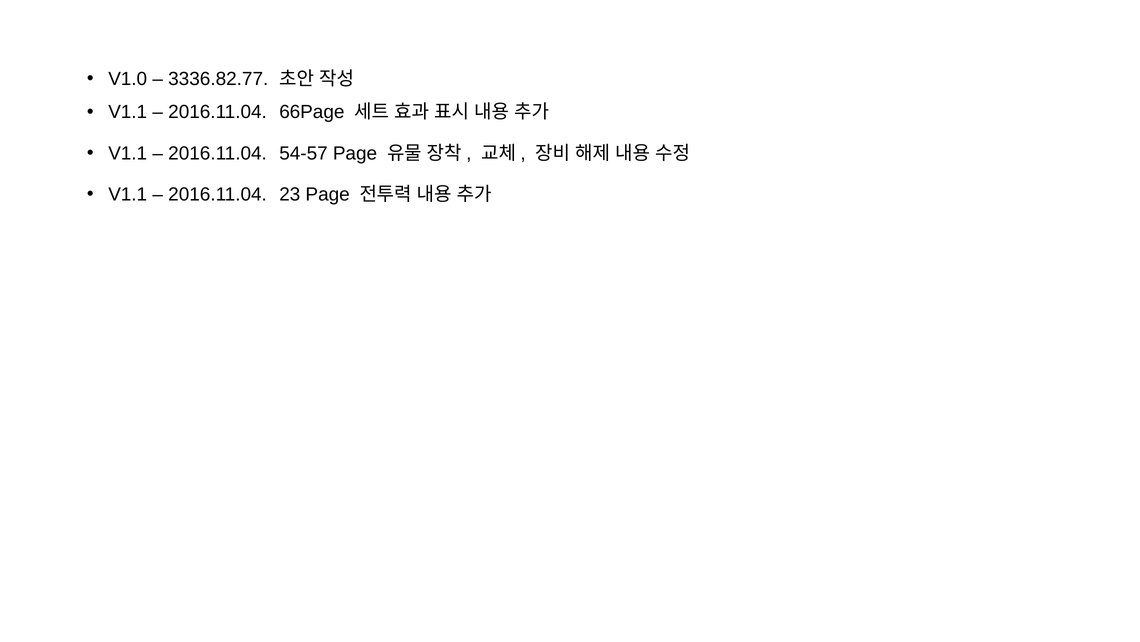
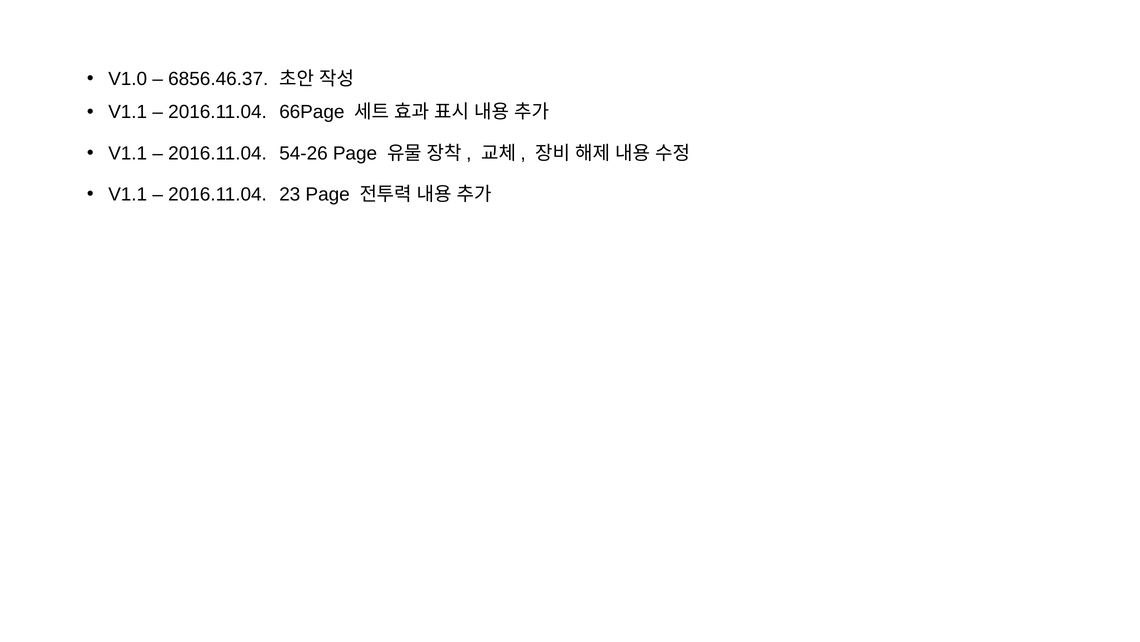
3336.82.77: 3336.82.77 -> 6856.46.37 (218, 79)
54-57: 54-57 -> 54-26 (304, 153)
